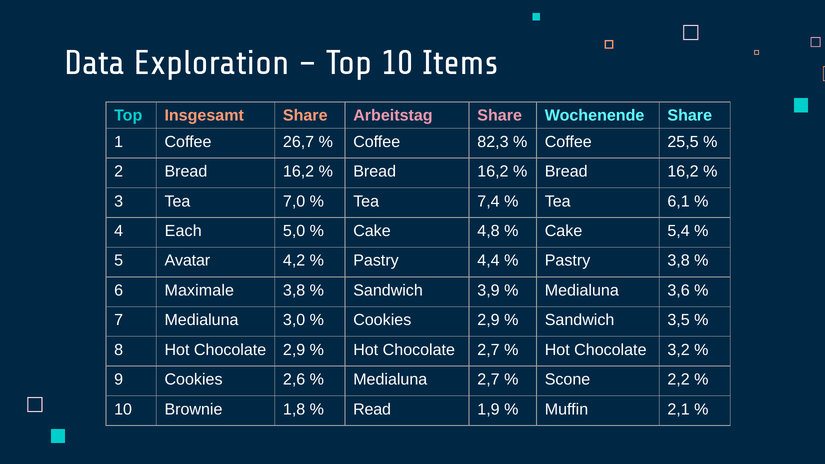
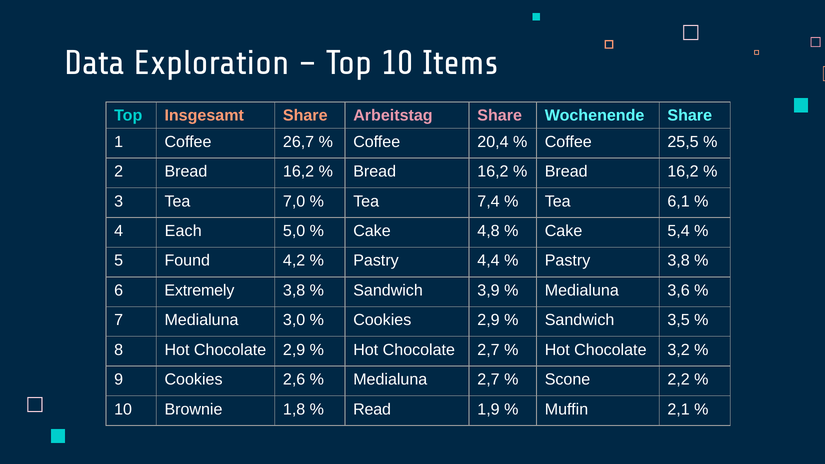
82,3: 82,3 -> 20,4 (493, 142)
Avatar: Avatar -> Found (187, 261)
Maximale: Maximale -> Extremely (199, 290)
